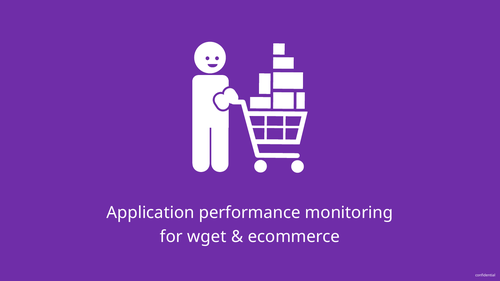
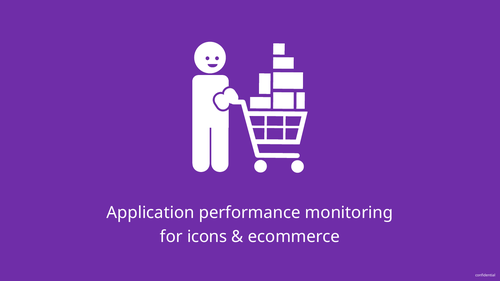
wget: wget -> icons (207, 237)
